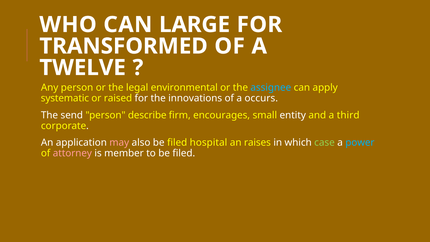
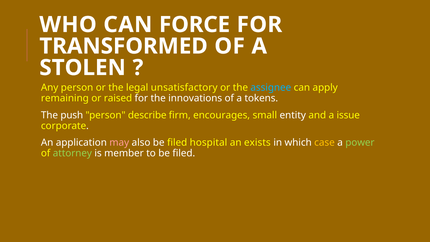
LARGE: LARGE -> FORCE (195, 25)
TWELVE: TWELVE -> STOLEN (83, 68)
environmental: environmental -> unsatisfactory (184, 87)
systematic: systematic -> remaining (65, 98)
occurs: occurs -> tokens (261, 98)
send: send -> push (72, 115)
third: third -> issue (348, 115)
raises: raises -> exists (257, 143)
case colour: light green -> yellow (324, 143)
power colour: light blue -> light green (360, 143)
attorney colour: pink -> light green (72, 153)
